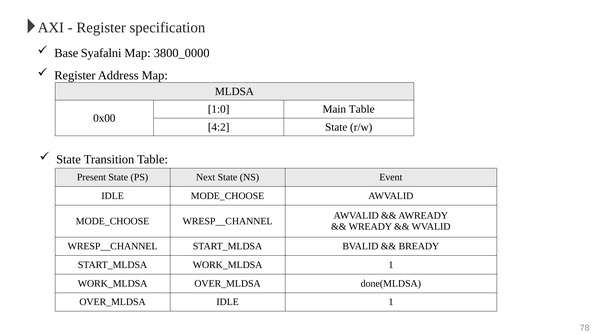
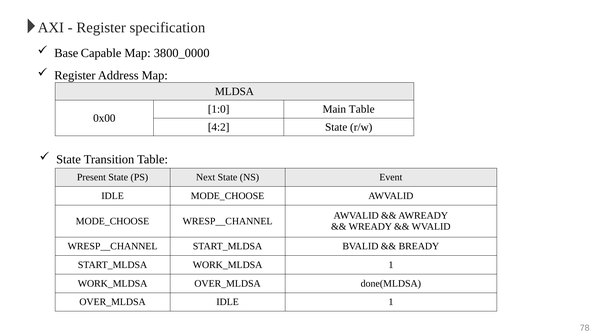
Syafalni: Syafalni -> Capable (101, 53)
